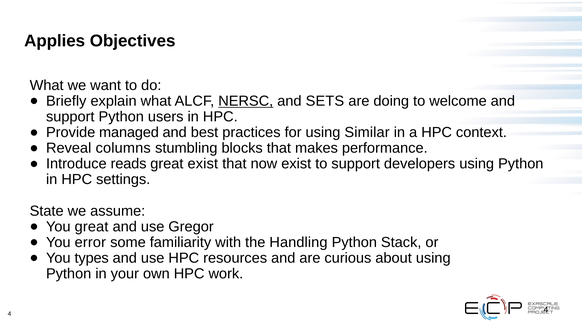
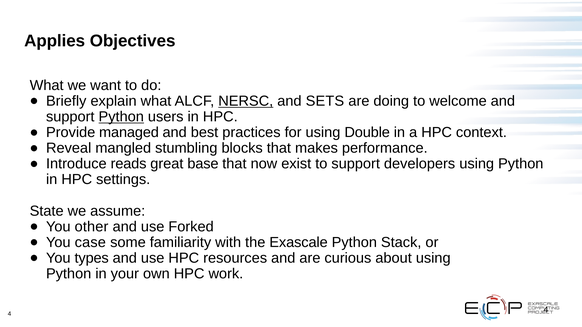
Python underline: none -> present (121, 117)
Similar: Similar -> Double (367, 133)
columns: columns -> mangled (123, 148)
great exist: exist -> base (203, 164)
You great: great -> other (92, 227)
Gregor: Gregor -> Forked (191, 227)
error: error -> case (90, 243)
Handling: Handling -> Exascale (299, 243)
